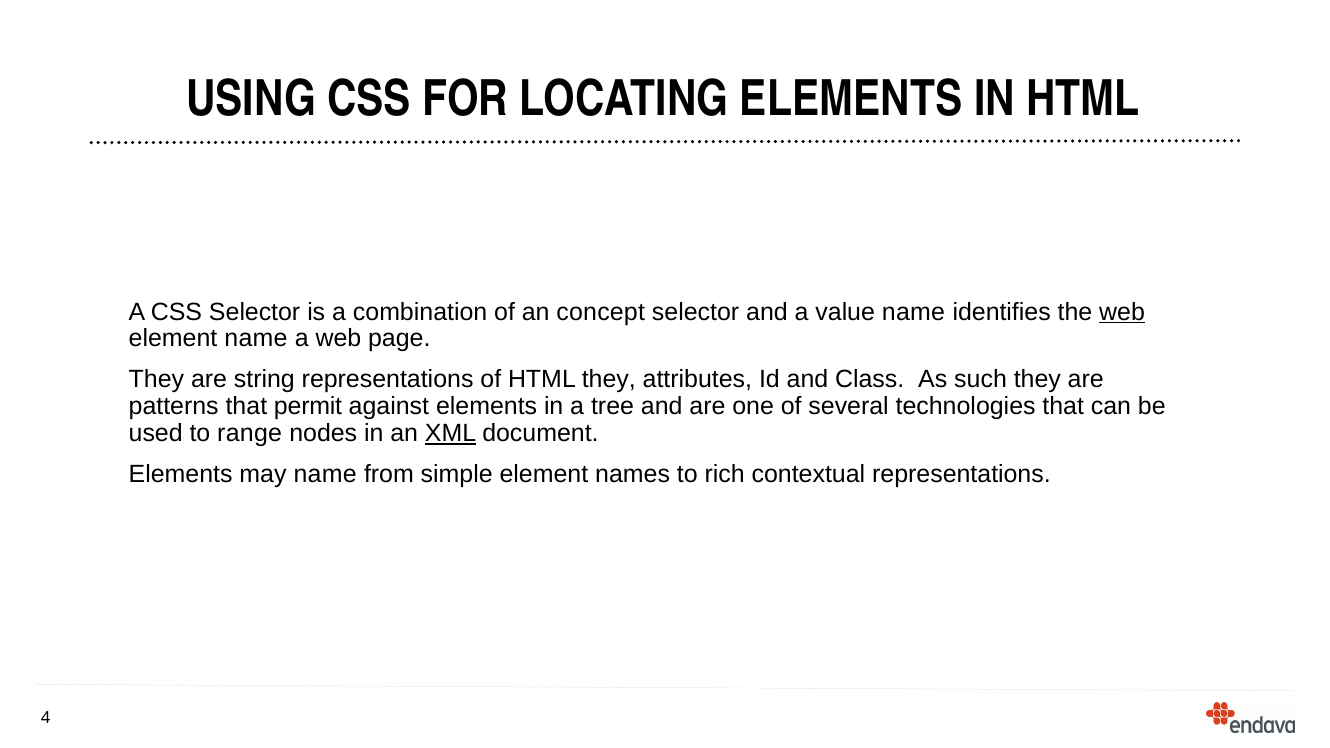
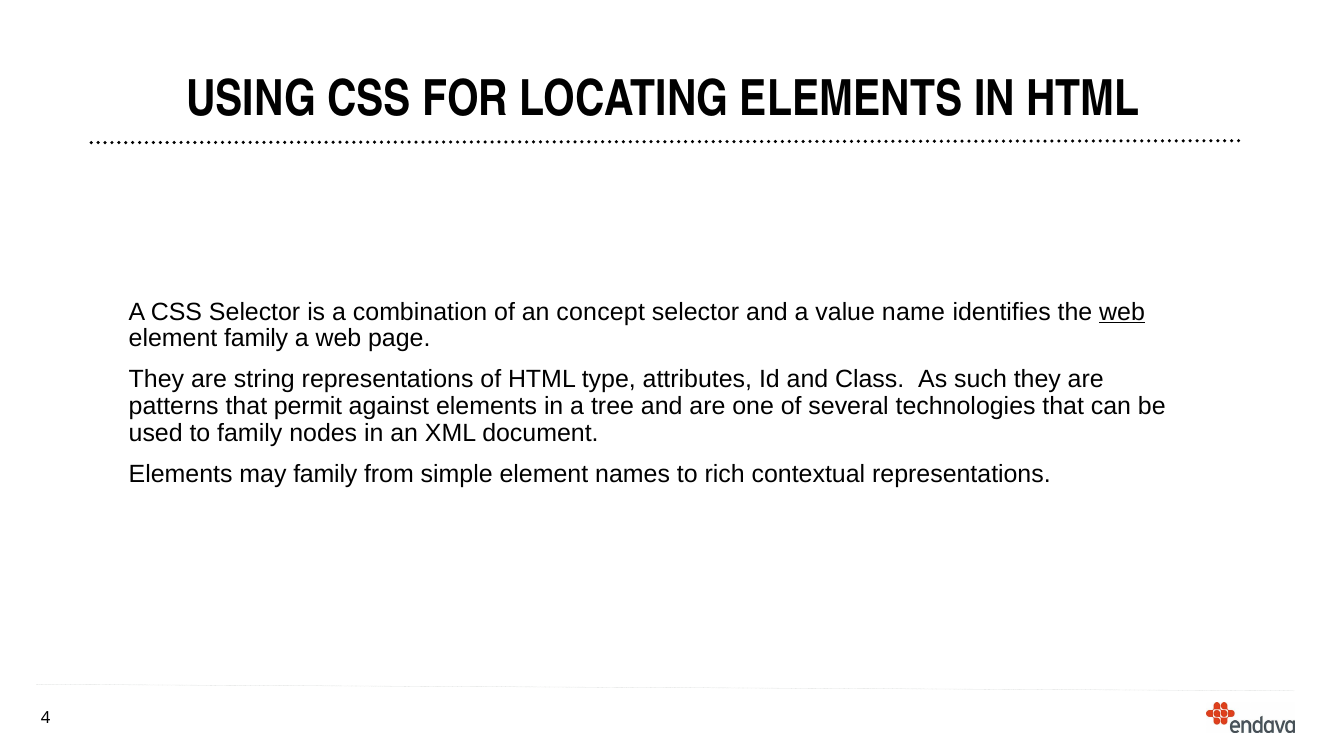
element name: name -> family (256, 339)
HTML they: they -> type (609, 380)
to range: range -> family (250, 433)
XML underline: present -> none (451, 433)
may name: name -> family (325, 474)
